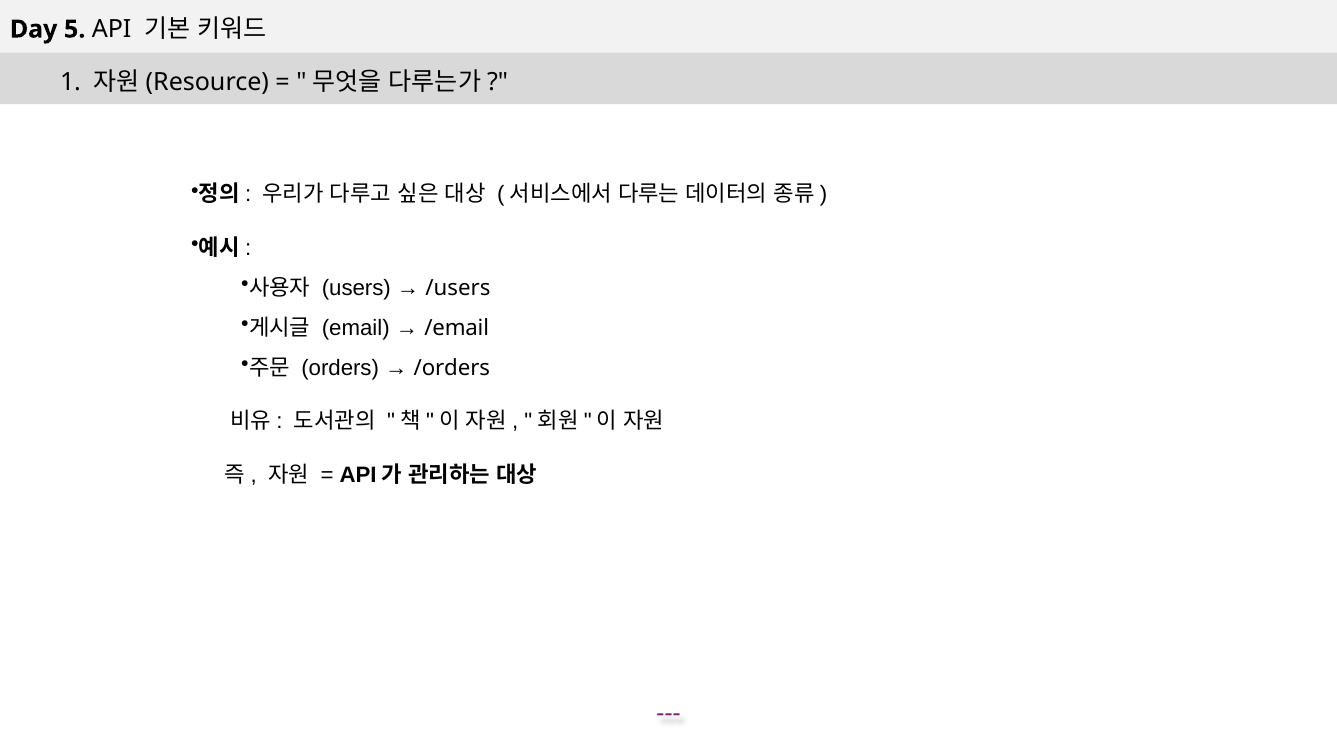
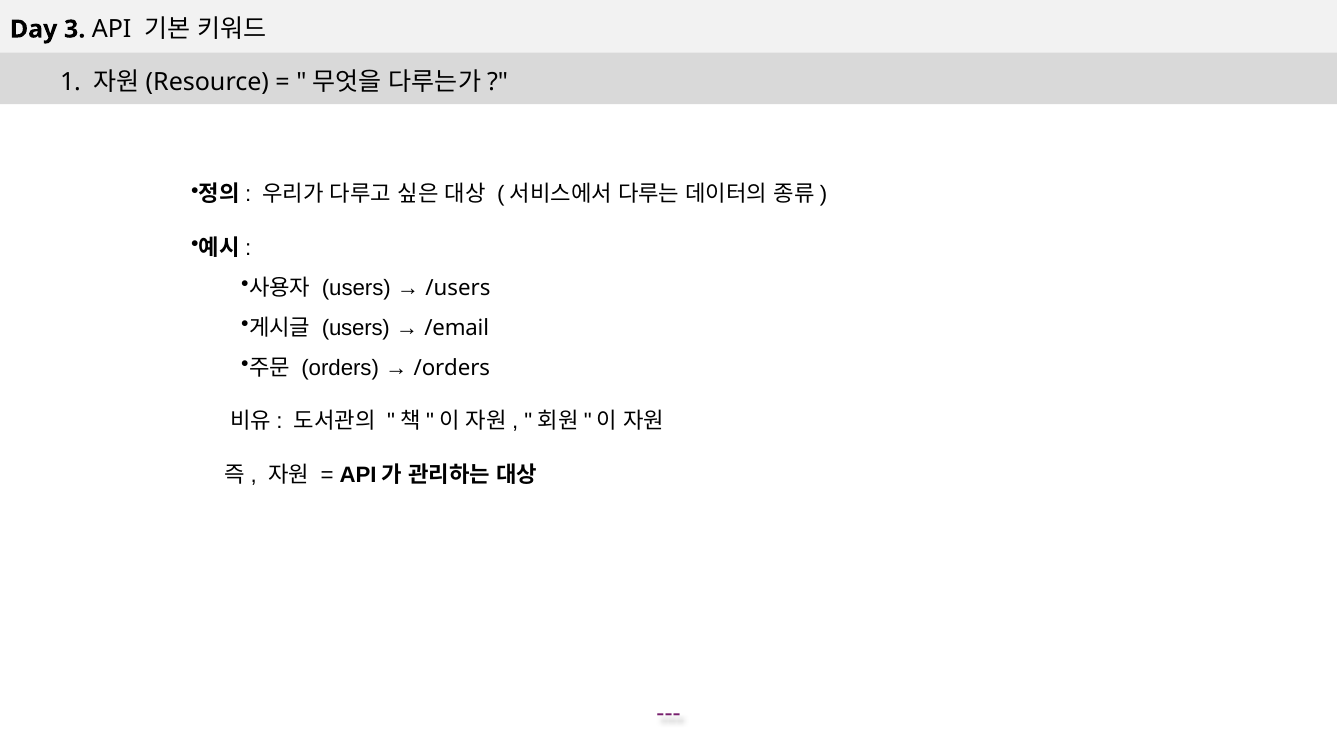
5: 5 -> 3 (75, 29)
email: email -> users (356, 328)
